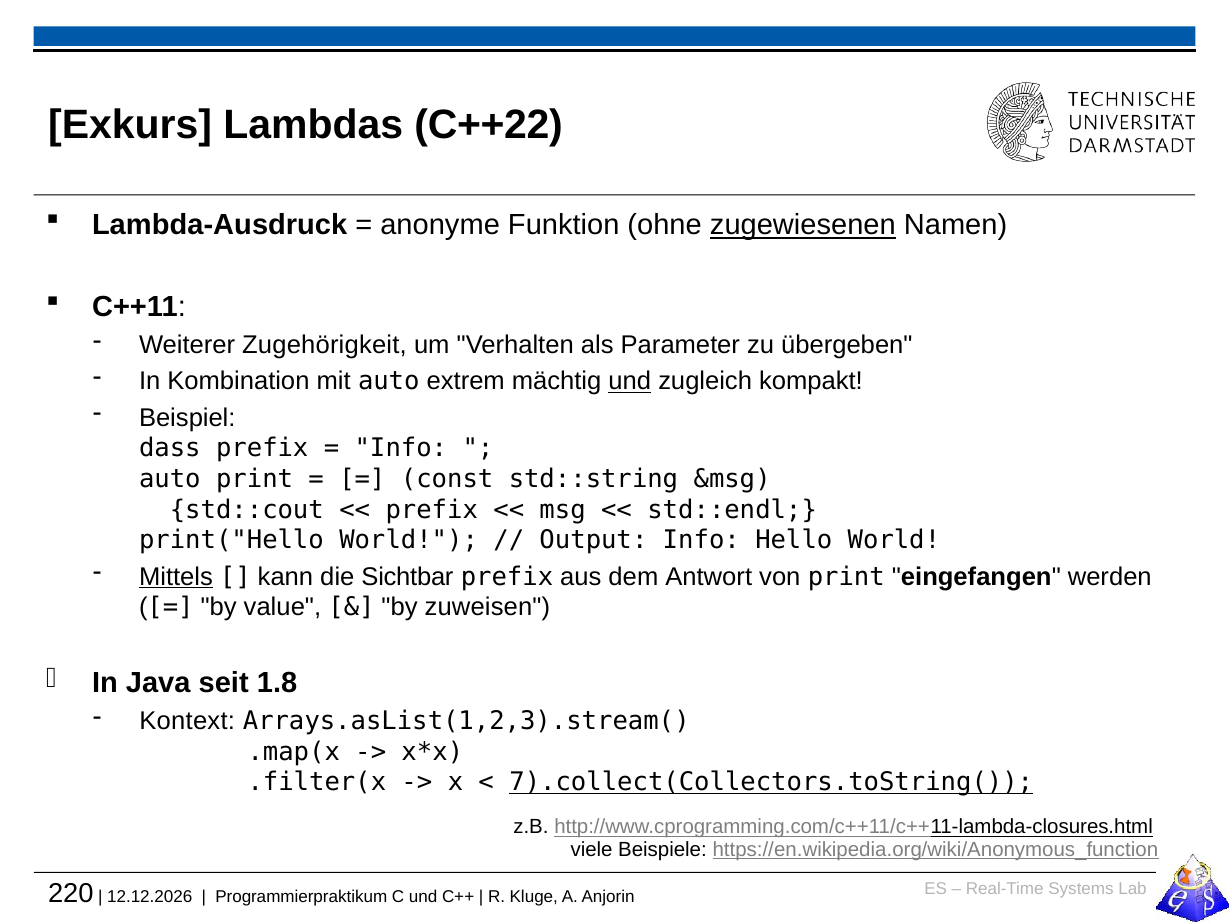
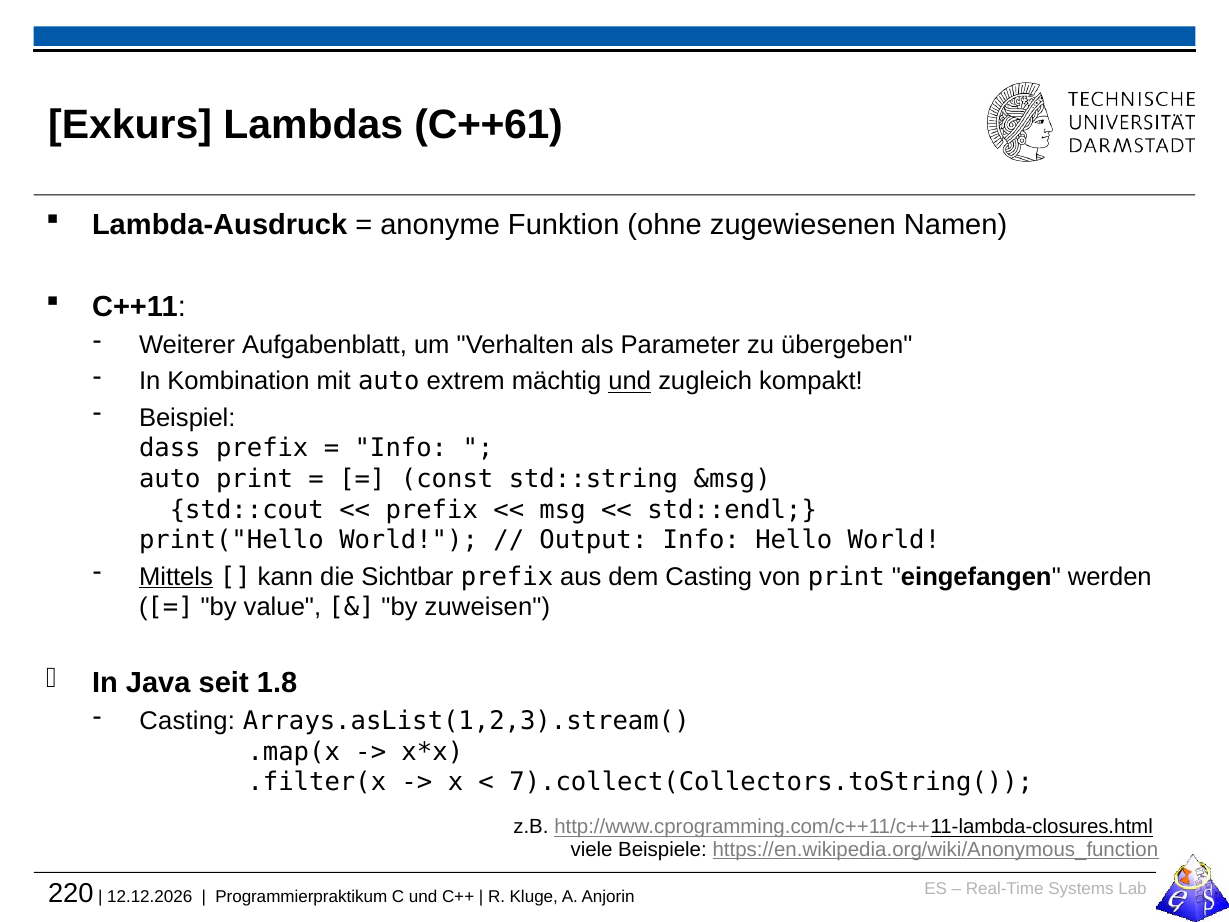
C++22: C++22 -> C++61 (489, 125)
zugewiesenen underline: present -> none (803, 225)
Zugehörigkeit: Zugehörigkeit -> Aufgabenblatt (325, 345)
dem Antwort: Antwort -> Casting (709, 577)
Kontext: Kontext -> Casting (187, 721)
7).collect(Collectors.toString( underline: present -> none (771, 782)
